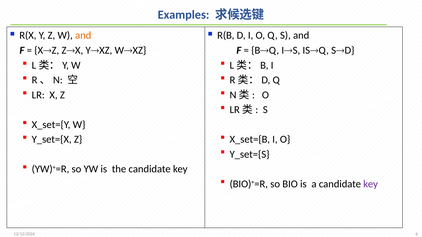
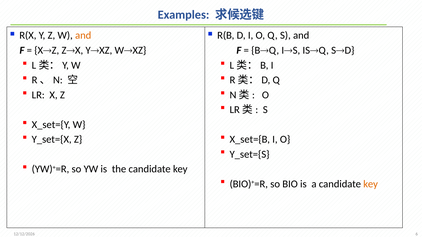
key colour: purple -> orange (371, 184)
